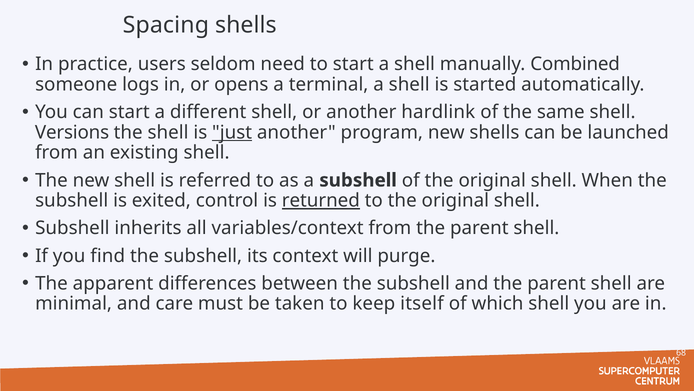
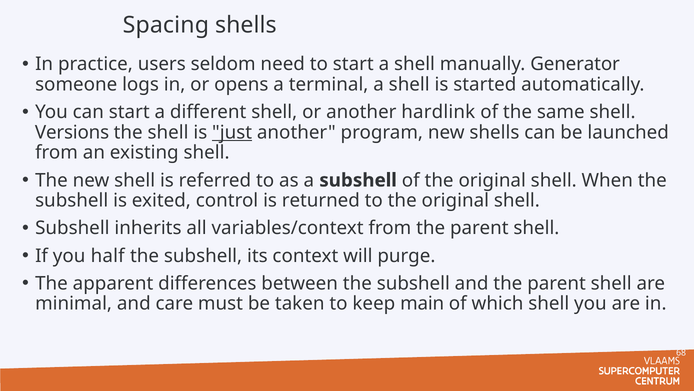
Combined: Combined -> Generator (575, 64)
returned underline: present -> none (321, 200)
find: find -> half (108, 255)
itself: itself -> main (422, 303)
